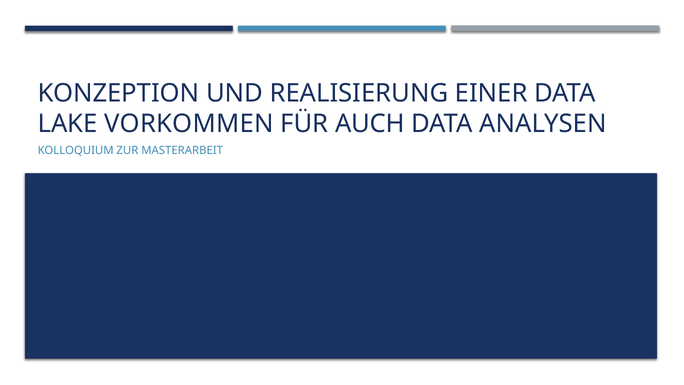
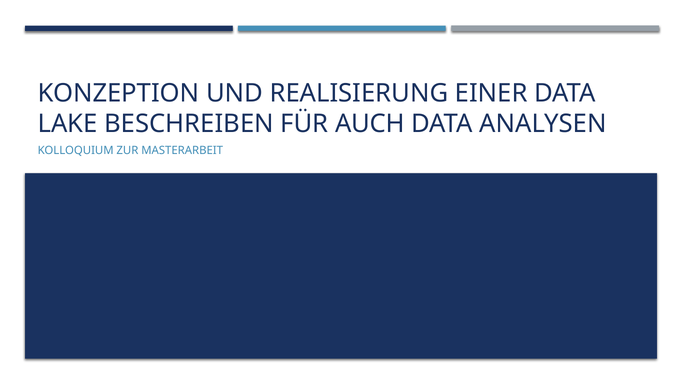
VORKOMMEN: VORKOMMEN -> BESCHREIBEN (189, 124)
